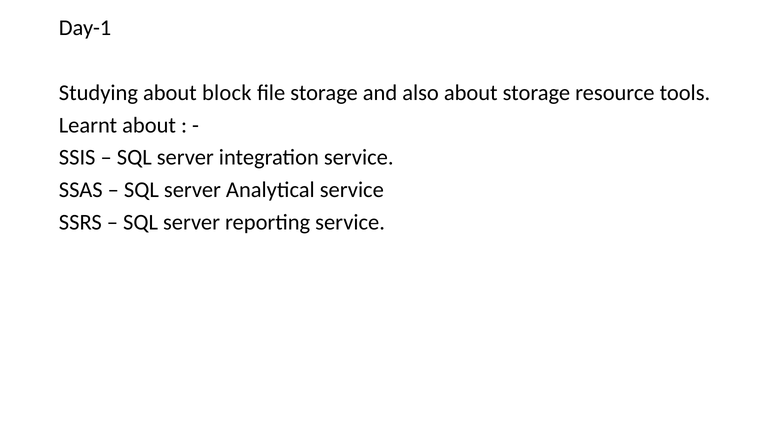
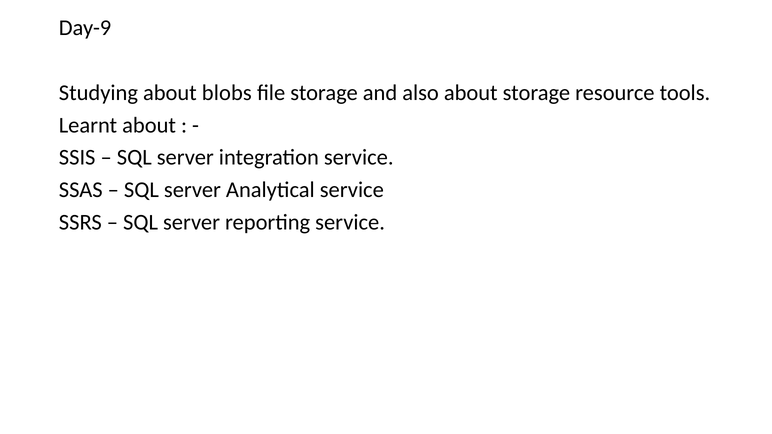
Day-1: Day-1 -> Day-9 (85, 28)
block: block -> blobs (227, 93)
